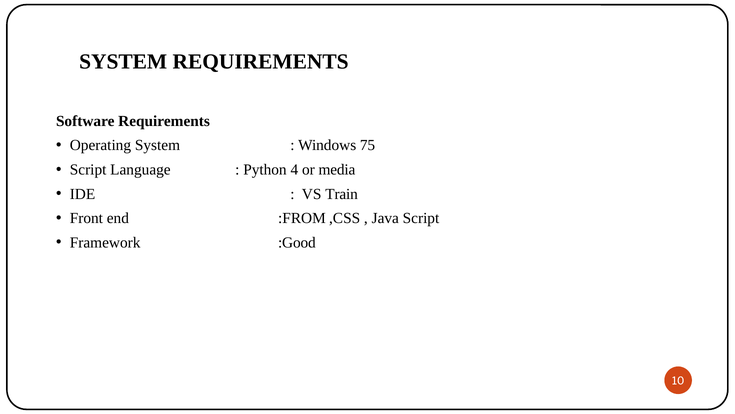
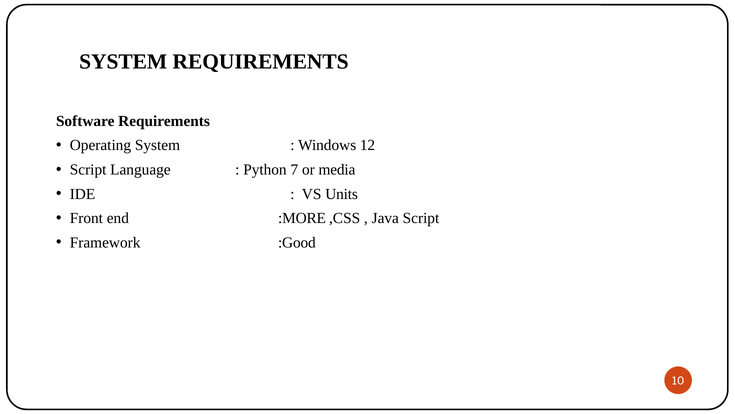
75: 75 -> 12 (368, 145)
4: 4 -> 7 (294, 169)
Train: Train -> Units (342, 194)
:FROM: :FROM -> :MORE (302, 218)
